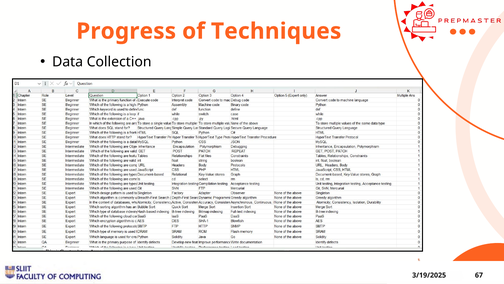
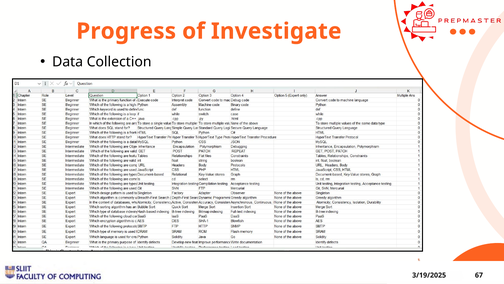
Techniques: Techniques -> Investigate (276, 31)
